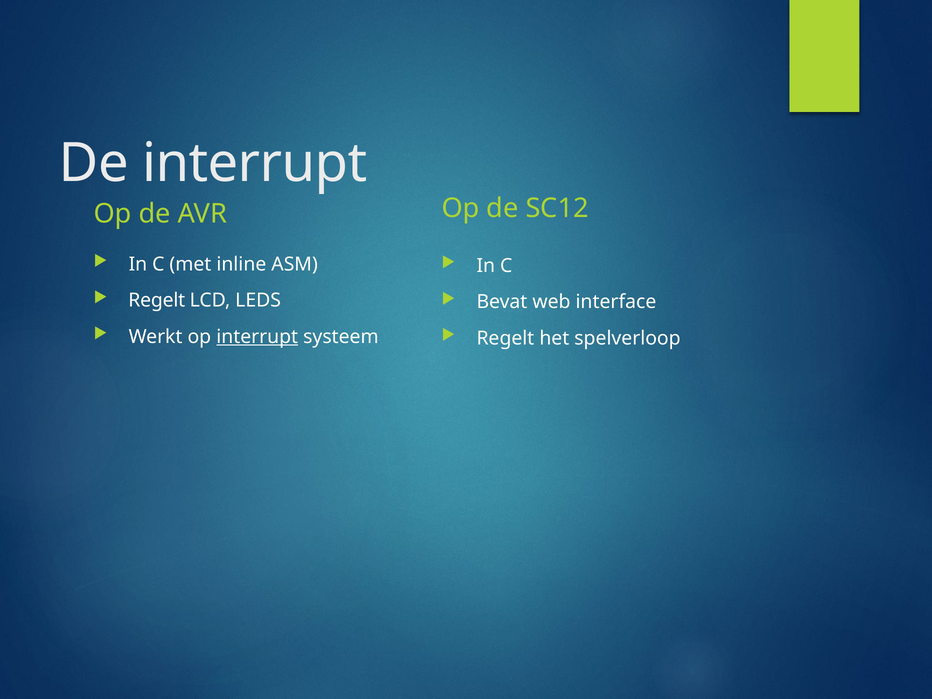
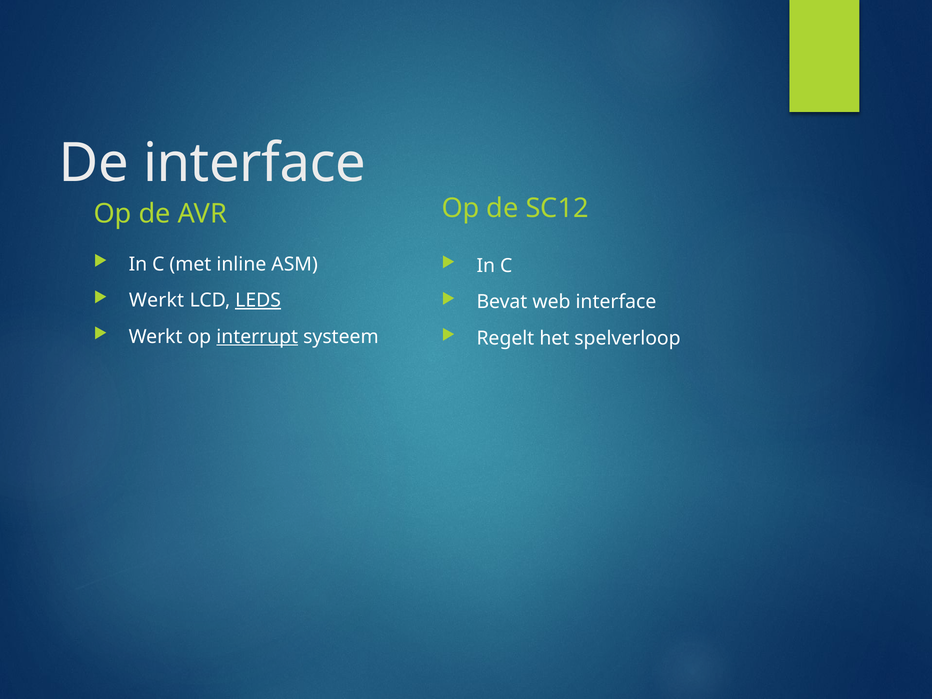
De interrupt: interrupt -> interface (255, 163)
Regelt: Regelt -> Werkt (157, 300)
LEDS underline: none -> present (258, 300)
